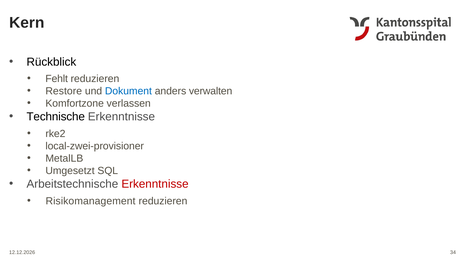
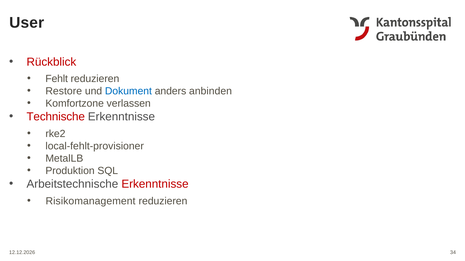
Kern: Kern -> User (27, 23)
Rückblick colour: black -> red (51, 62)
verwalten: verwalten -> anbinden (211, 91)
Technische colour: black -> red (56, 117)
local-zwei-provisioner: local-zwei-provisioner -> local-fehlt-provisioner (95, 146)
Umgesetzt: Umgesetzt -> Produktion (70, 171)
